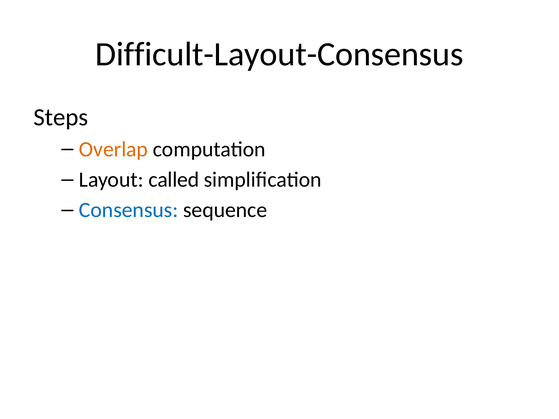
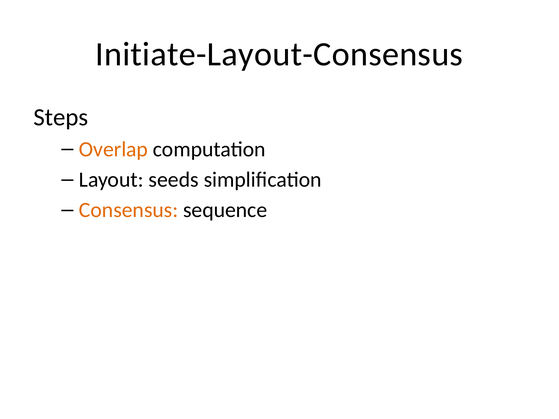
Difficult-Layout-Consensus: Difficult-Layout-Consensus -> Initiate-Layout-Consensus (279, 54)
called: called -> seeds (174, 180)
Consensus colour: blue -> orange (129, 210)
